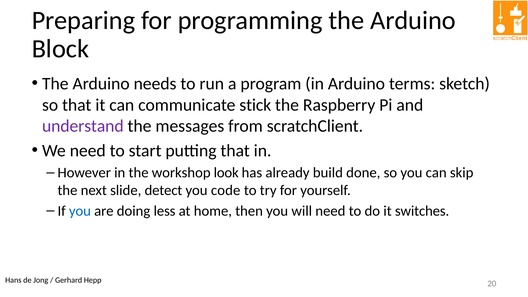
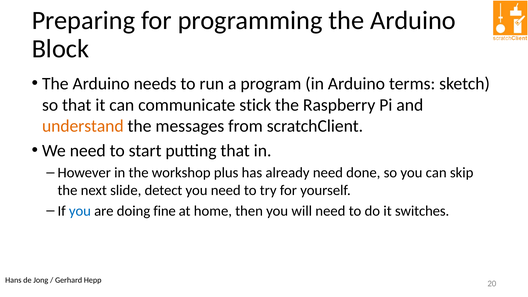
understand colour: purple -> orange (83, 126)
look: look -> plus (226, 173)
already build: build -> need (328, 173)
you code: code -> need (226, 190)
less: less -> fine (165, 211)
